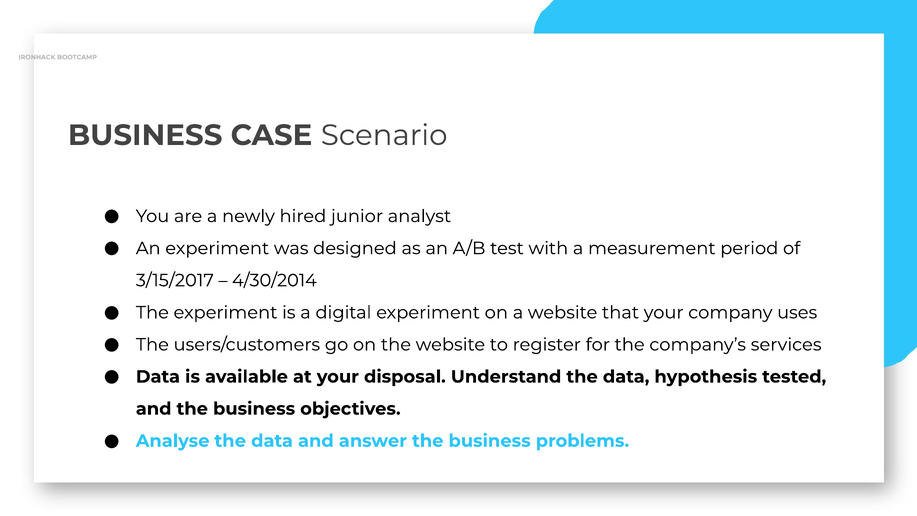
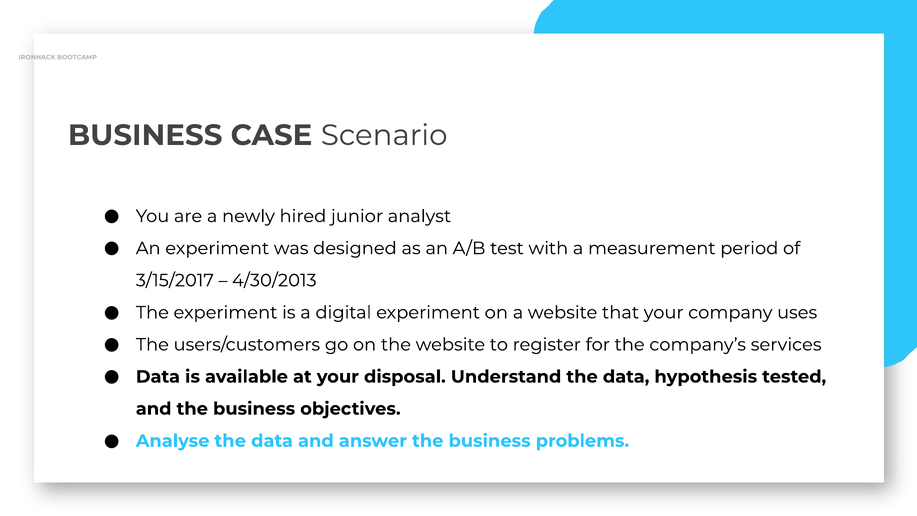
4/30/2014: 4/30/2014 -> 4/30/2013 (274, 280)
